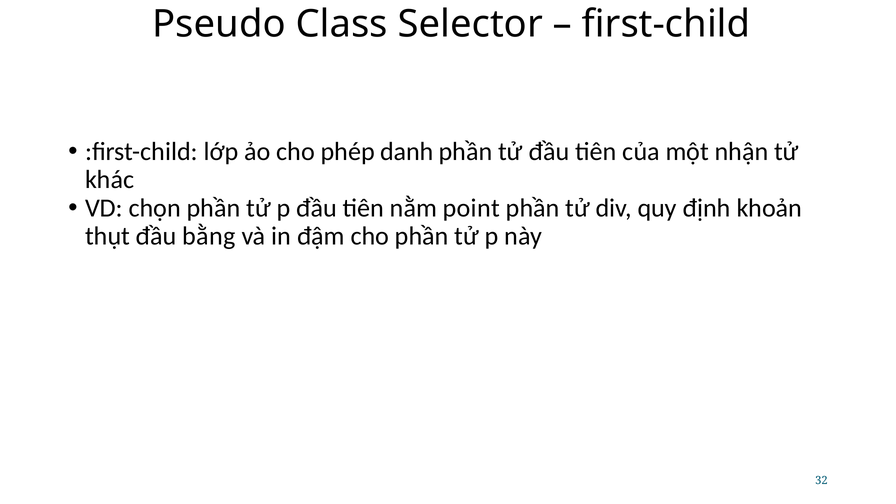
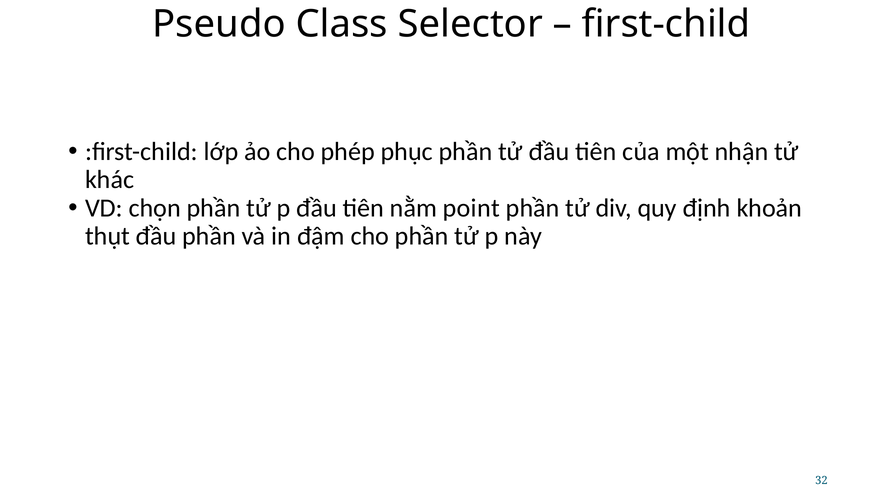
danh: danh -> phục (407, 151)
đầu bằng: bằng -> phần (209, 236)
